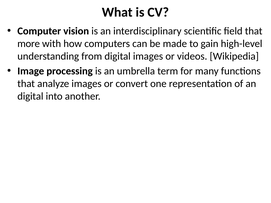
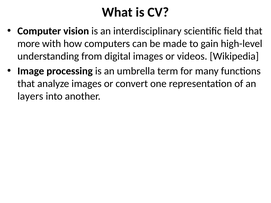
digital: digital -> layers (30, 96)
